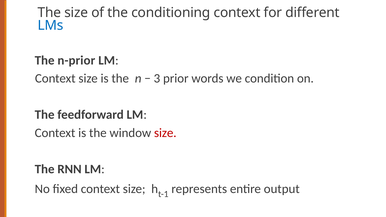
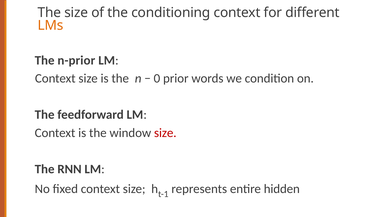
LMs colour: blue -> orange (51, 25)
3: 3 -> 0 (157, 78)
output: output -> hidden (282, 189)
